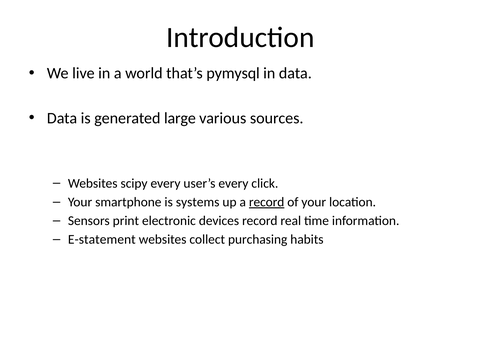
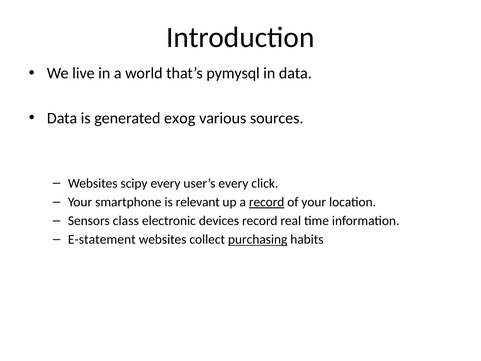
large: large -> exog (180, 118)
systems: systems -> relevant (198, 202)
print: print -> class (126, 221)
purchasing underline: none -> present (258, 239)
